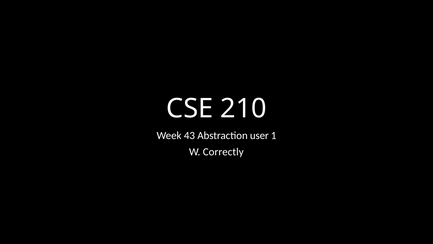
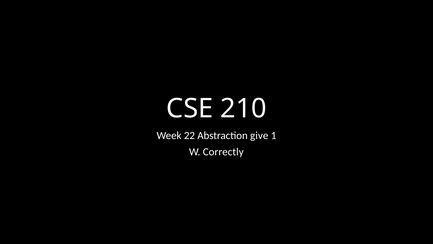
43: 43 -> 22 (189, 135)
user: user -> give (259, 135)
